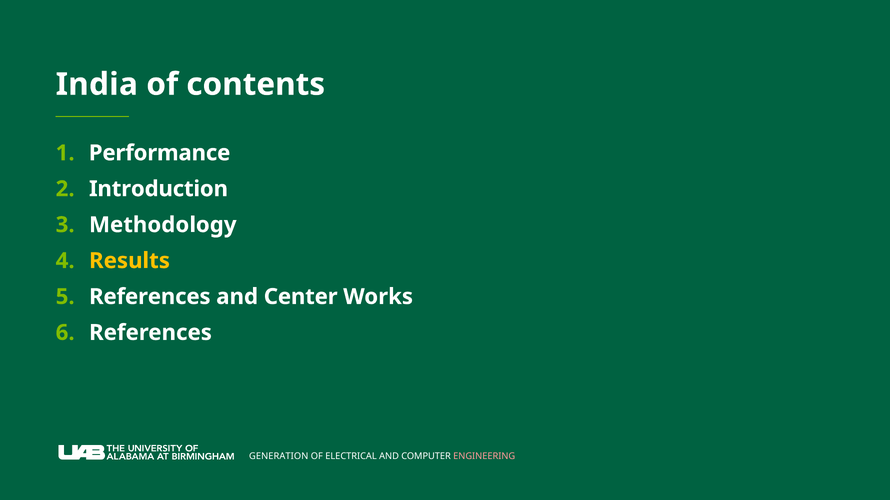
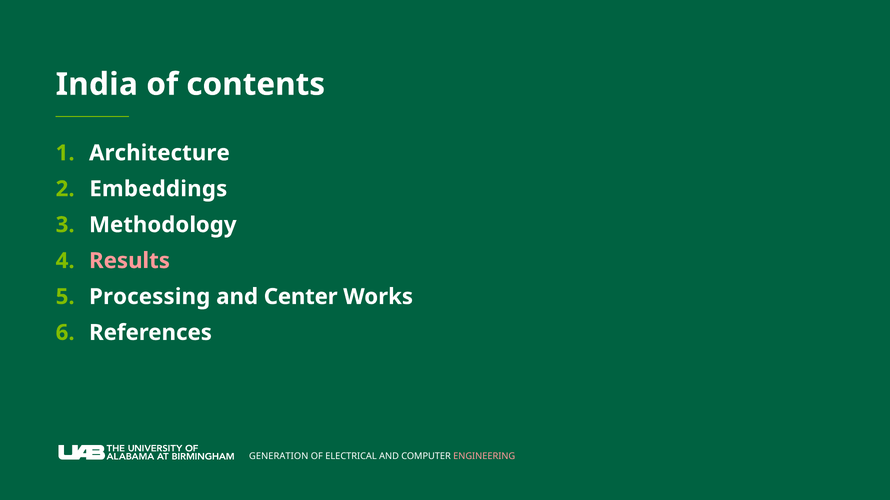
Performance: Performance -> Architecture (159, 153)
Introduction: Introduction -> Embeddings (158, 189)
Results colour: yellow -> pink (130, 261)
References: References -> Processing (150, 297)
